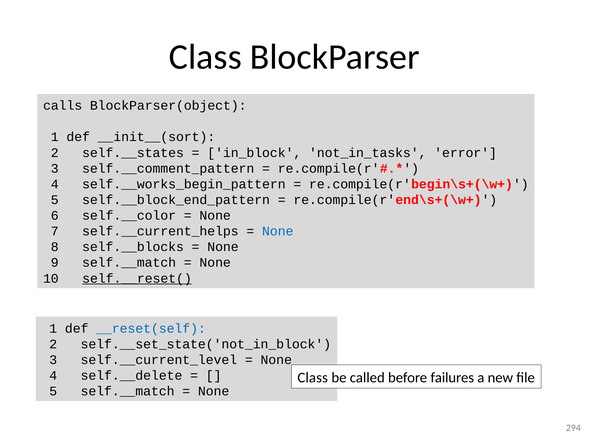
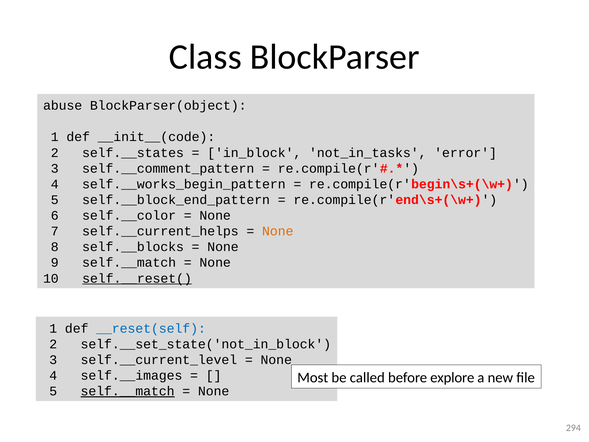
calls: calls -> abuse (63, 106)
__init__(sort: __init__(sort -> __init__(code (156, 137)
None colour: blue -> orange (278, 231)
self.__delete: self.__delete -> self.__images (132, 375)
Class: Class -> Most (313, 377)
failures: failures -> explore (452, 377)
self.__match underline: none -> present (128, 391)
